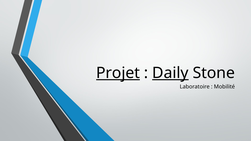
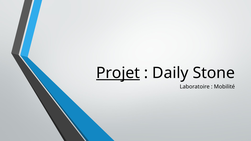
Daily underline: present -> none (170, 73)
